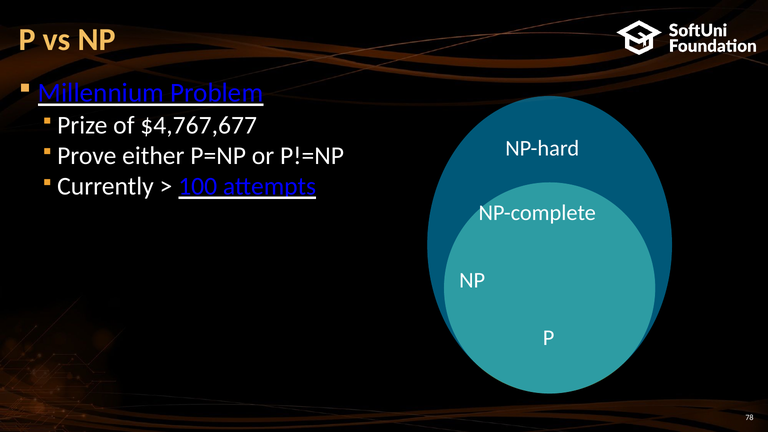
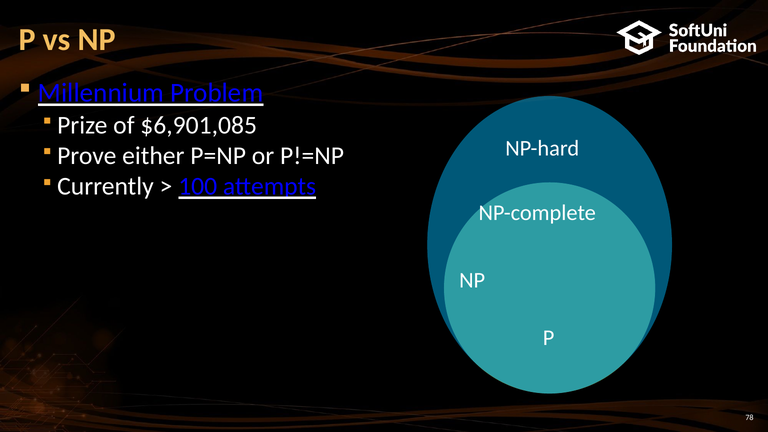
$4,767,677: $4,767,677 -> $6,901,085 (199, 125)
